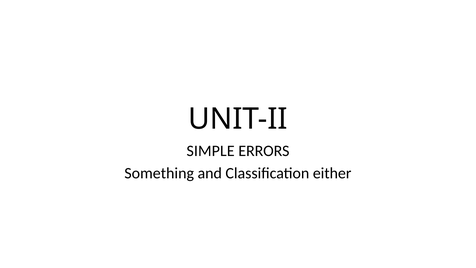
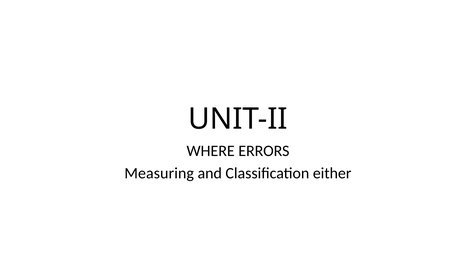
SIMPLE: SIMPLE -> WHERE (211, 151)
Something: Something -> Measuring (159, 173)
